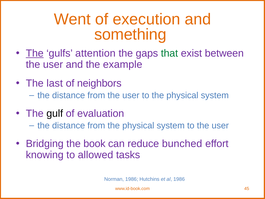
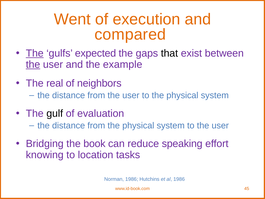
something: something -> compared (130, 34)
attention: attention -> expected (95, 53)
that colour: green -> black (169, 53)
the underline: none -> present (33, 64)
last: last -> real (55, 83)
bunched: bunched -> speaking (182, 143)
allowed: allowed -> location (96, 155)
